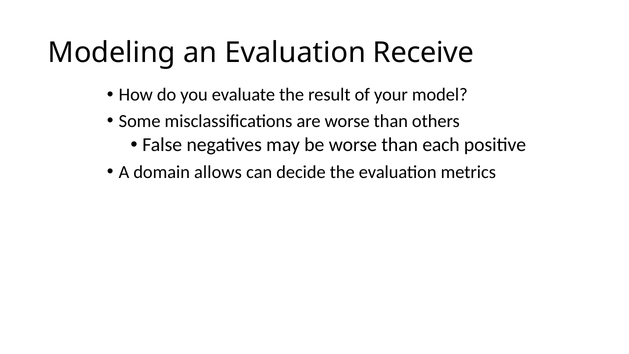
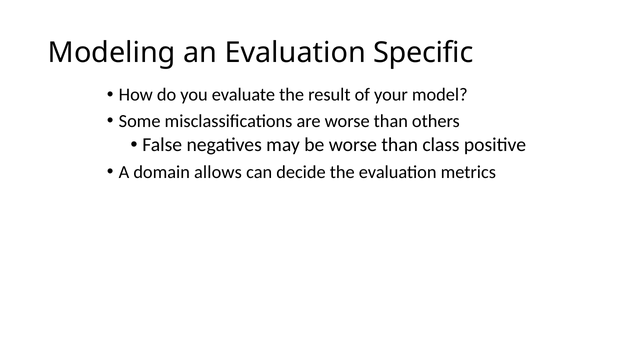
Receive: Receive -> Specific (423, 53)
each: each -> class (441, 145)
